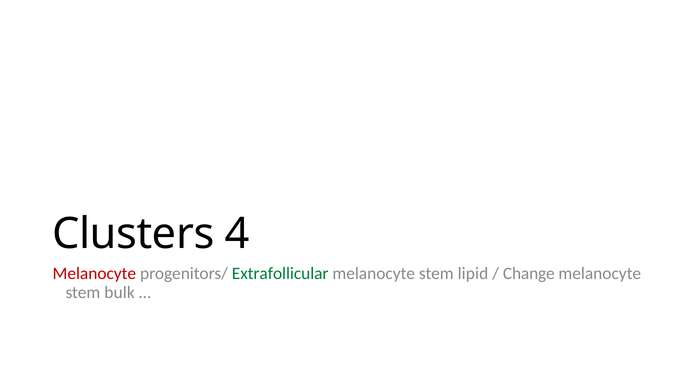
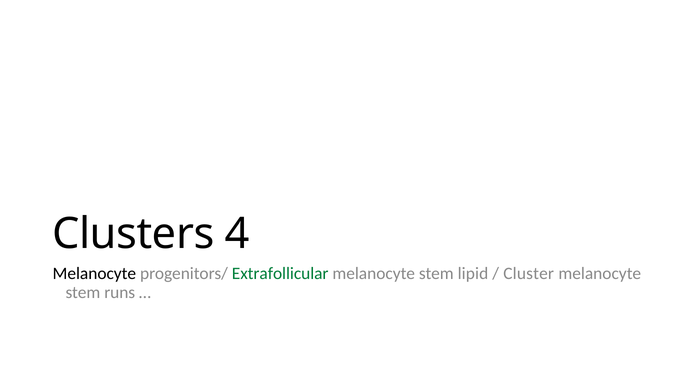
Melanocyte colour: red -> black (94, 273)
Change: Change -> Cluster (529, 273)
bulk: bulk -> runs (120, 292)
